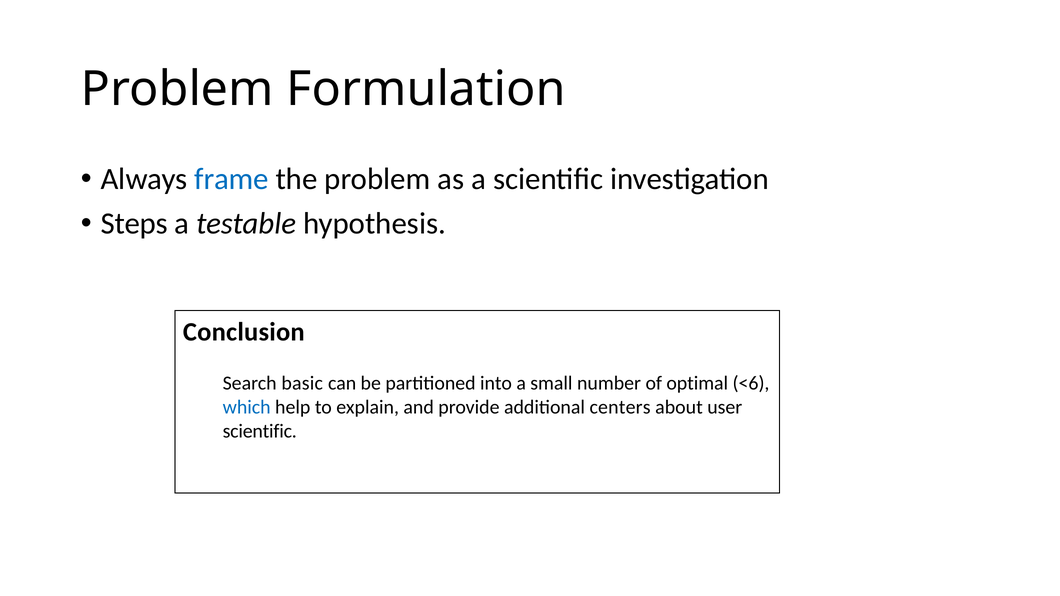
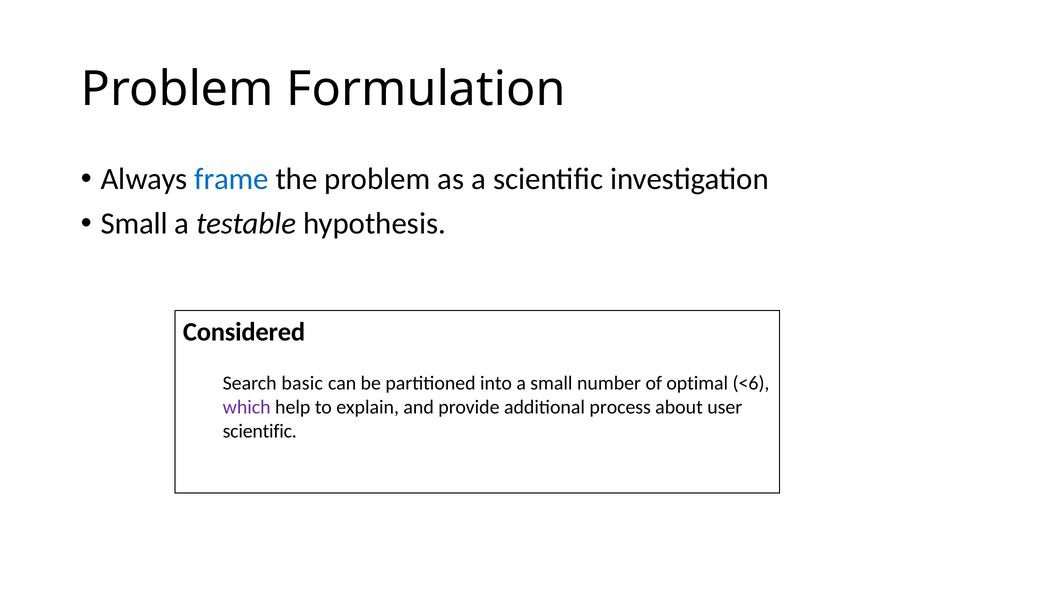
Steps: Steps -> Small (134, 224)
Conclusion: Conclusion -> Considered (244, 332)
which colour: blue -> purple (247, 407)
centers: centers -> process (620, 407)
